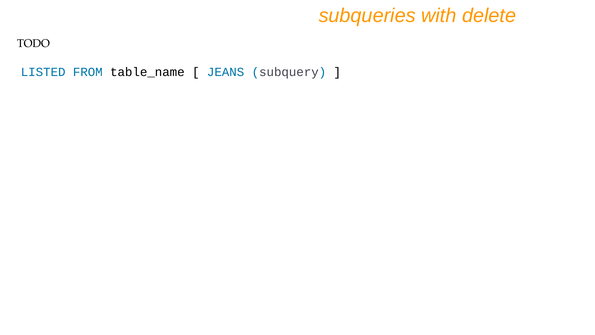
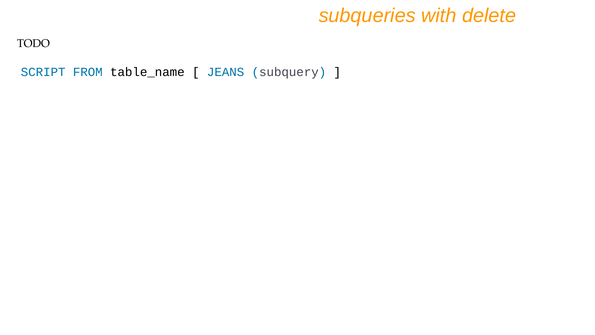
LISTED: LISTED -> SCRIPT (43, 72)
